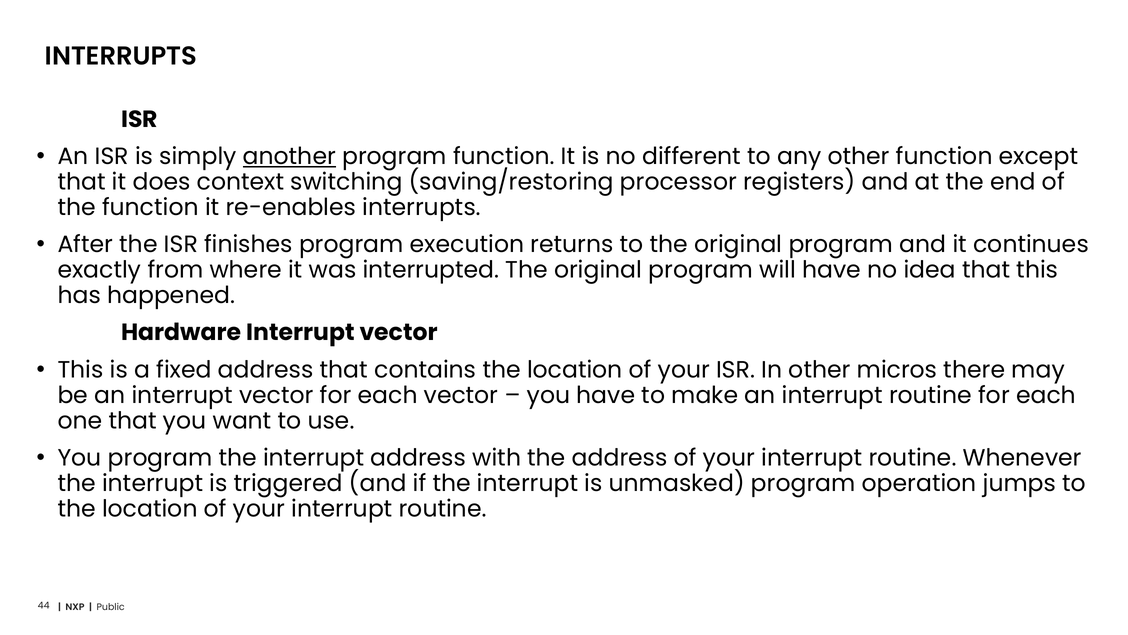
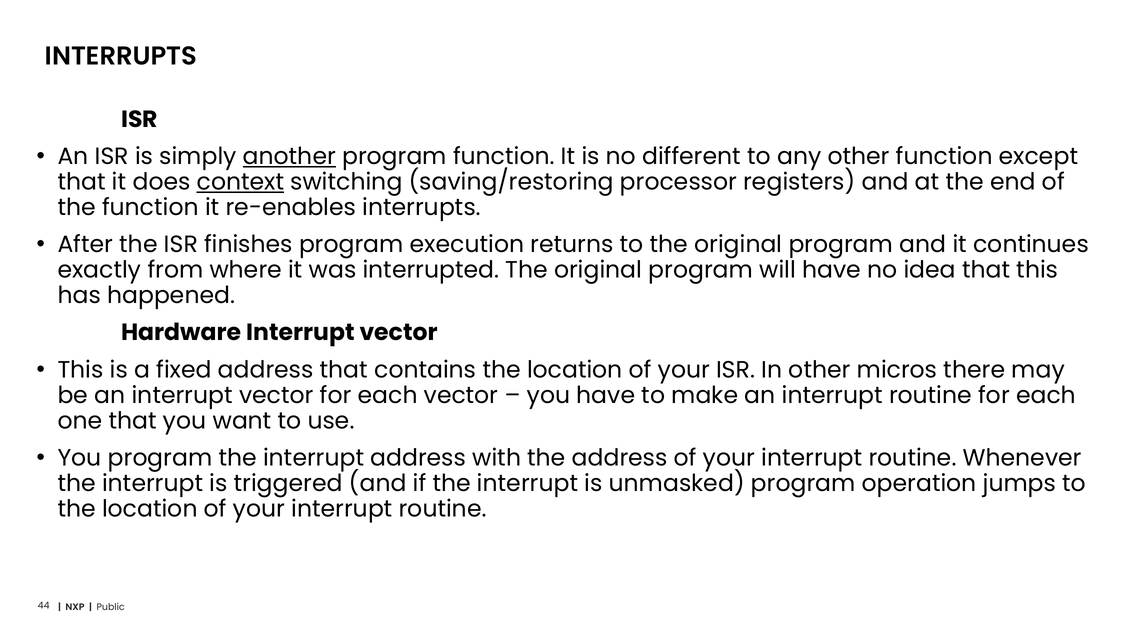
context underline: none -> present (240, 182)
